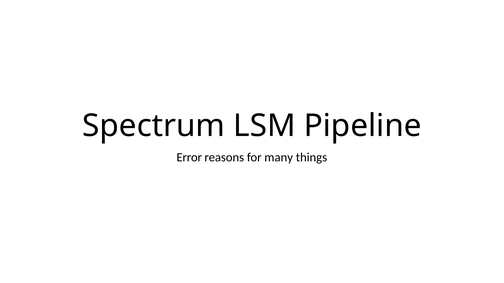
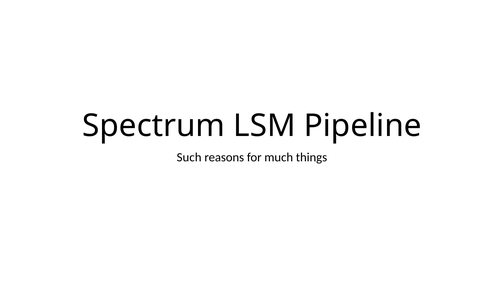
Error: Error -> Such (189, 158)
many: many -> much (279, 158)
